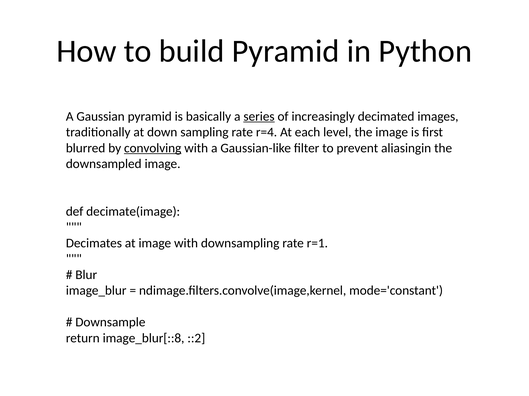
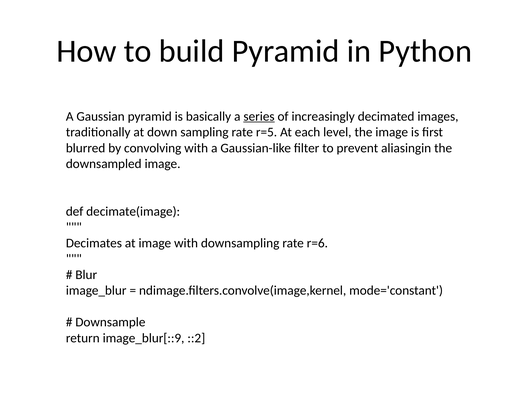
r=4: r=4 -> r=5 (267, 132)
convolving underline: present -> none (153, 148)
r=1: r=1 -> r=6 (317, 243)
image_blur[::8: image_blur[::8 -> image_blur[::9 (144, 339)
